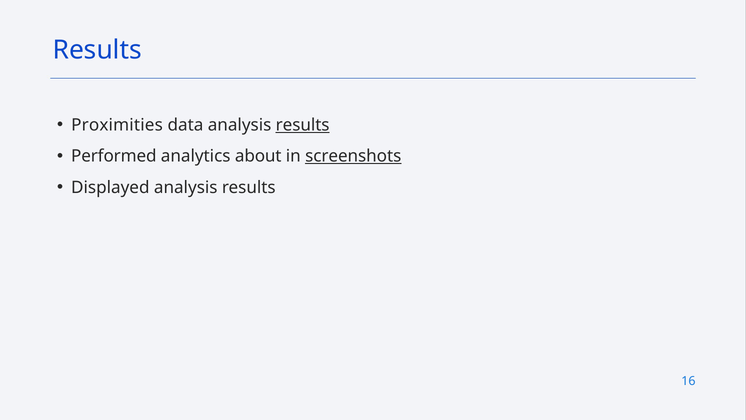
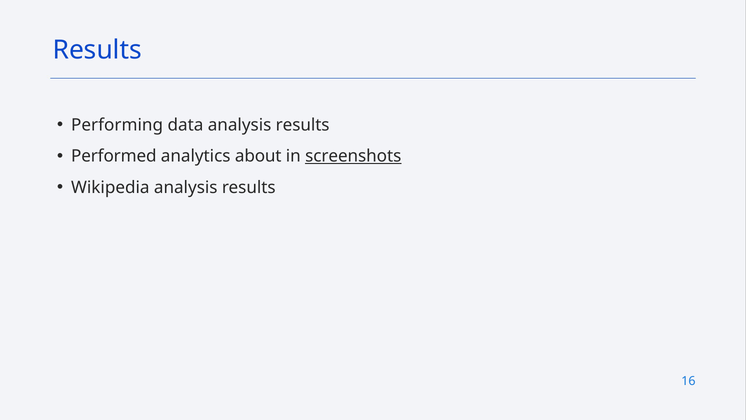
Proximities: Proximities -> Performing (117, 125)
results underline: present -> none (303, 125)
Displayed: Displayed -> Wikipedia (110, 188)
